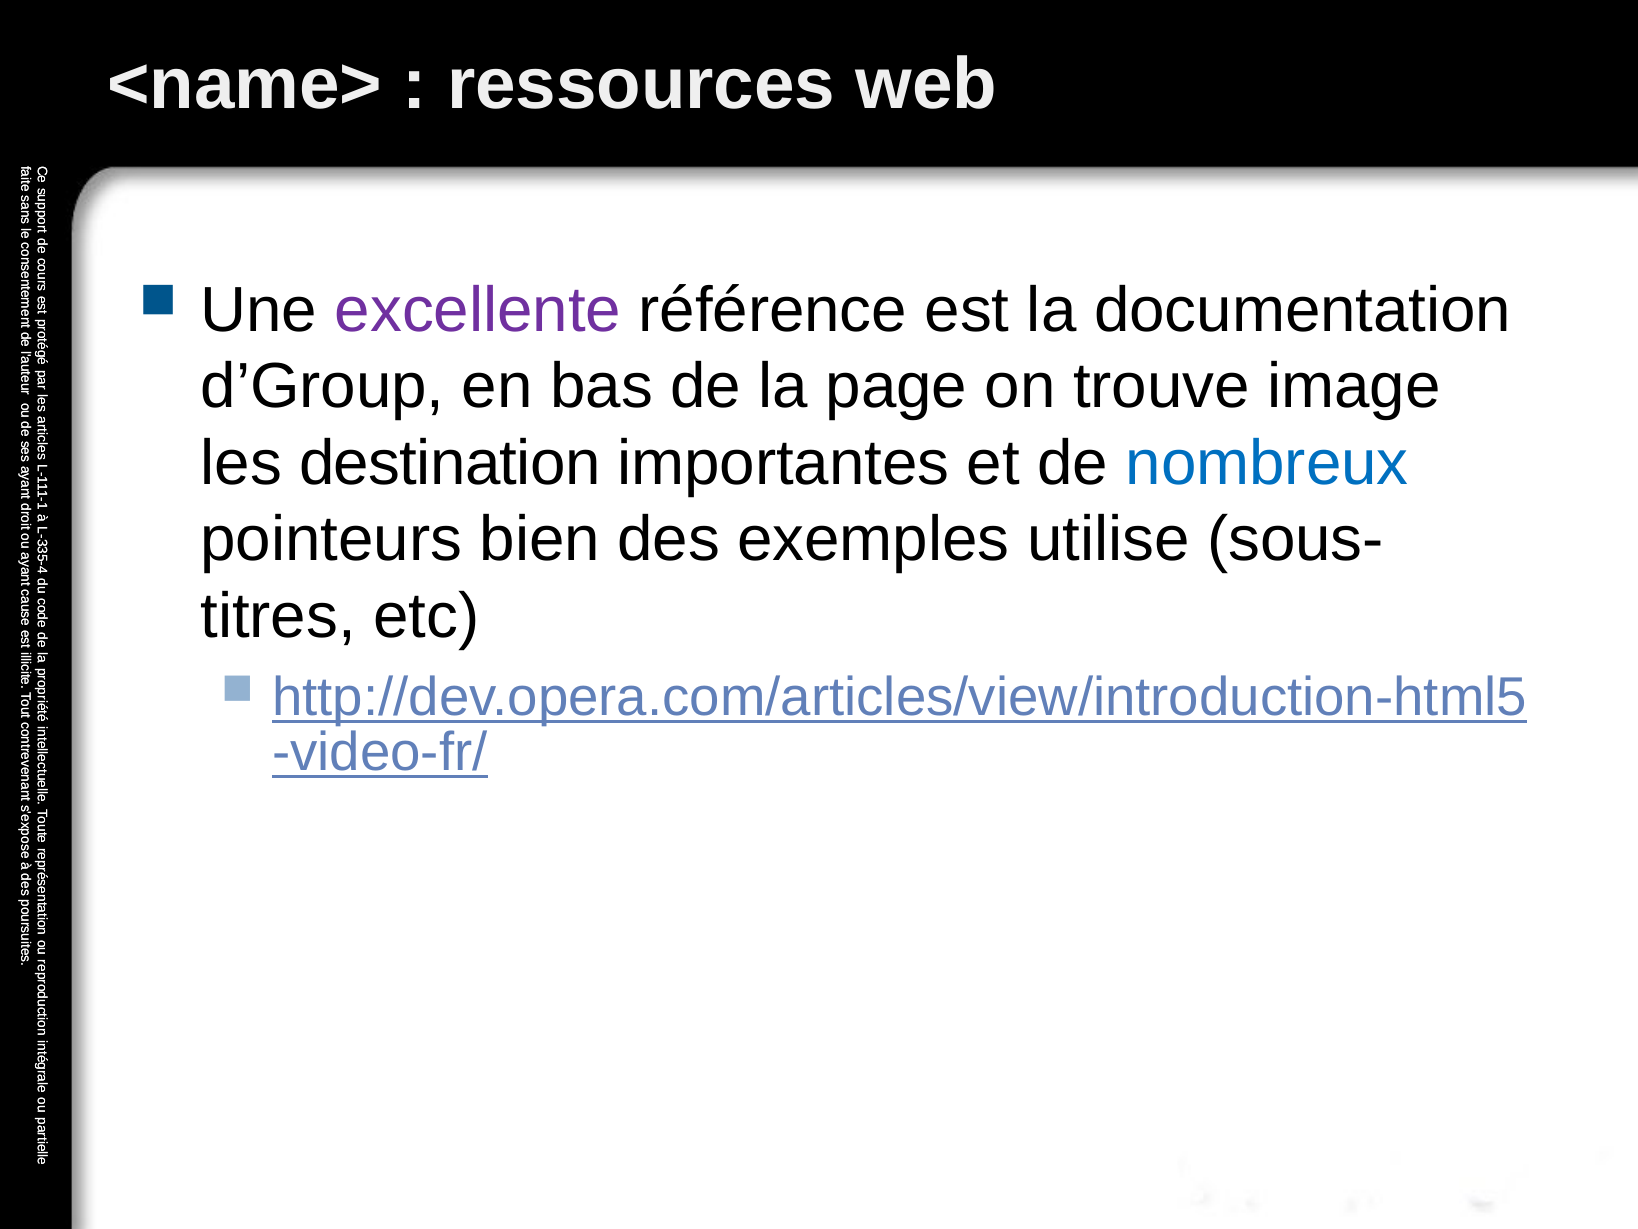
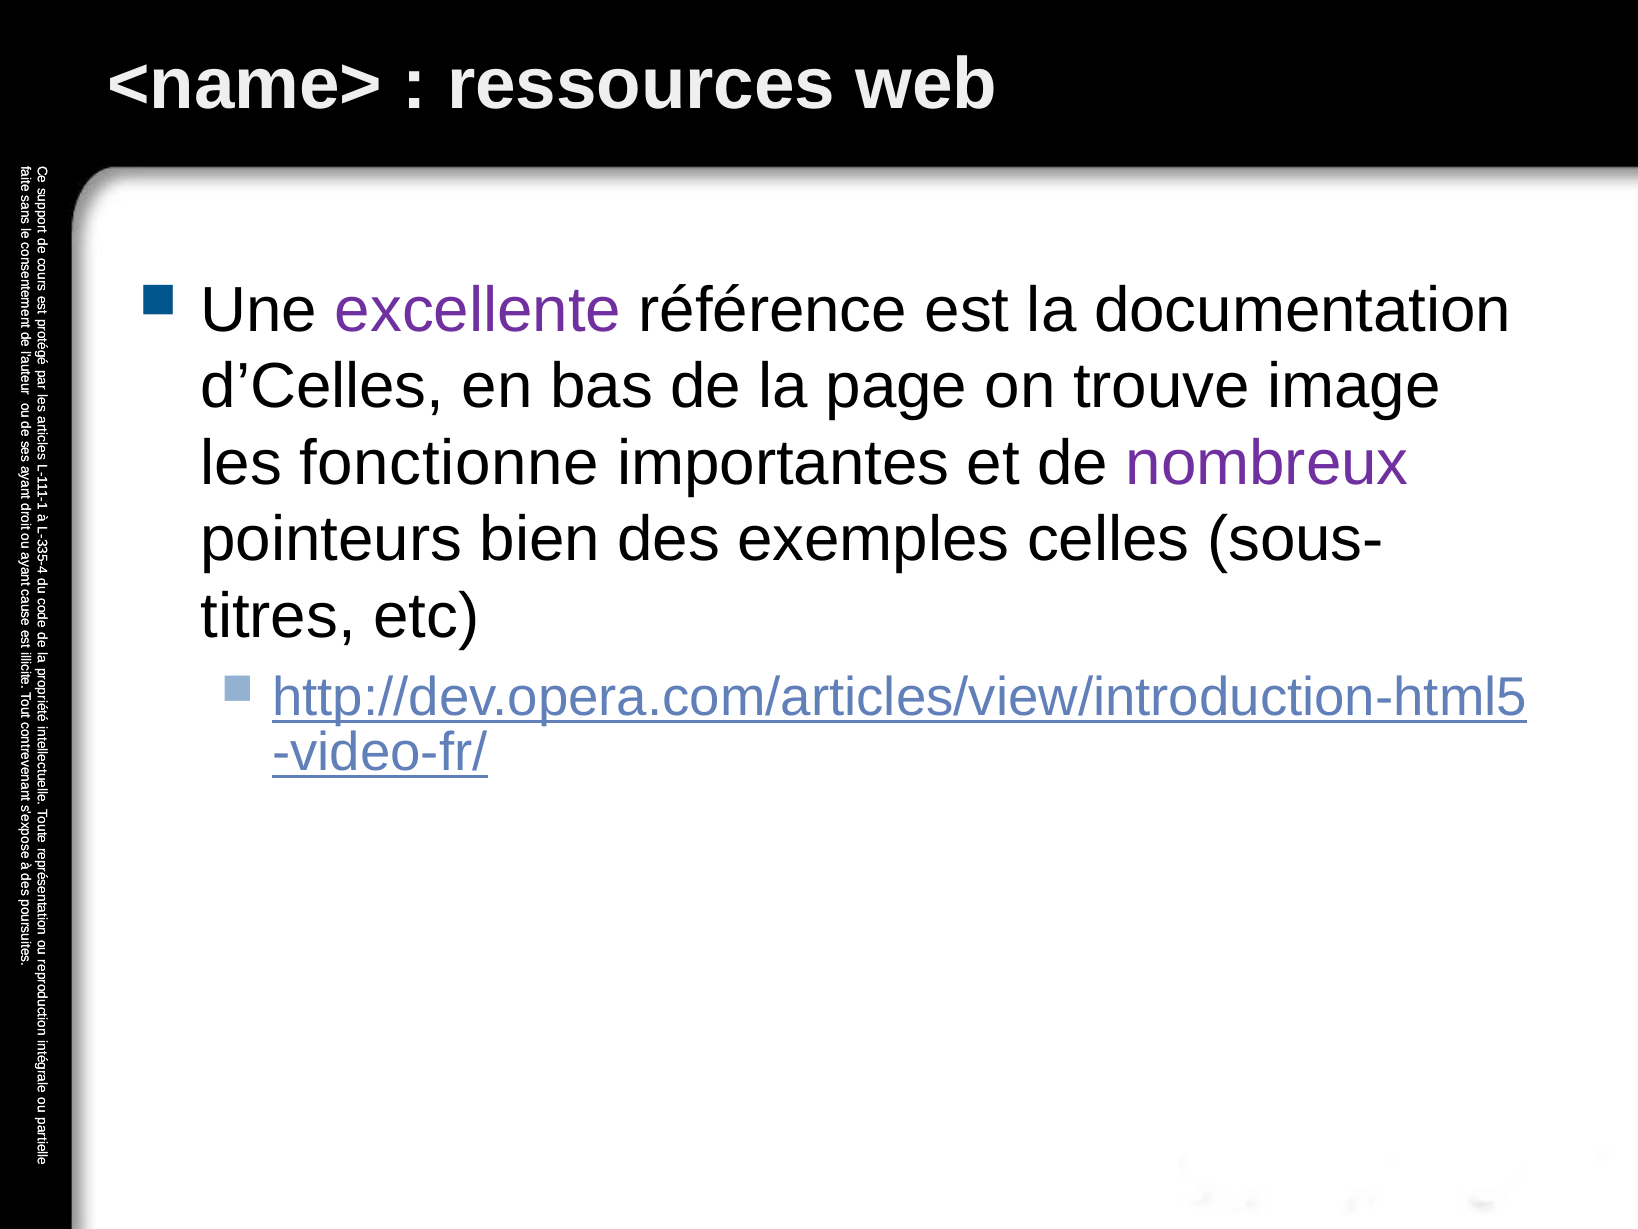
d’Group: d’Group -> d’Celles (323, 387)
destination: destination -> fonctionne (449, 463)
nombreux colour: blue -> purple (1267, 463)
utilise: utilise -> celles (1108, 540)
